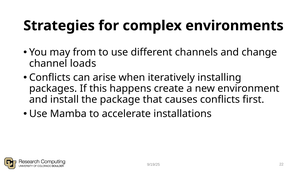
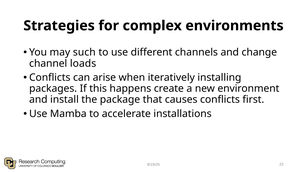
from: from -> such (84, 53)
